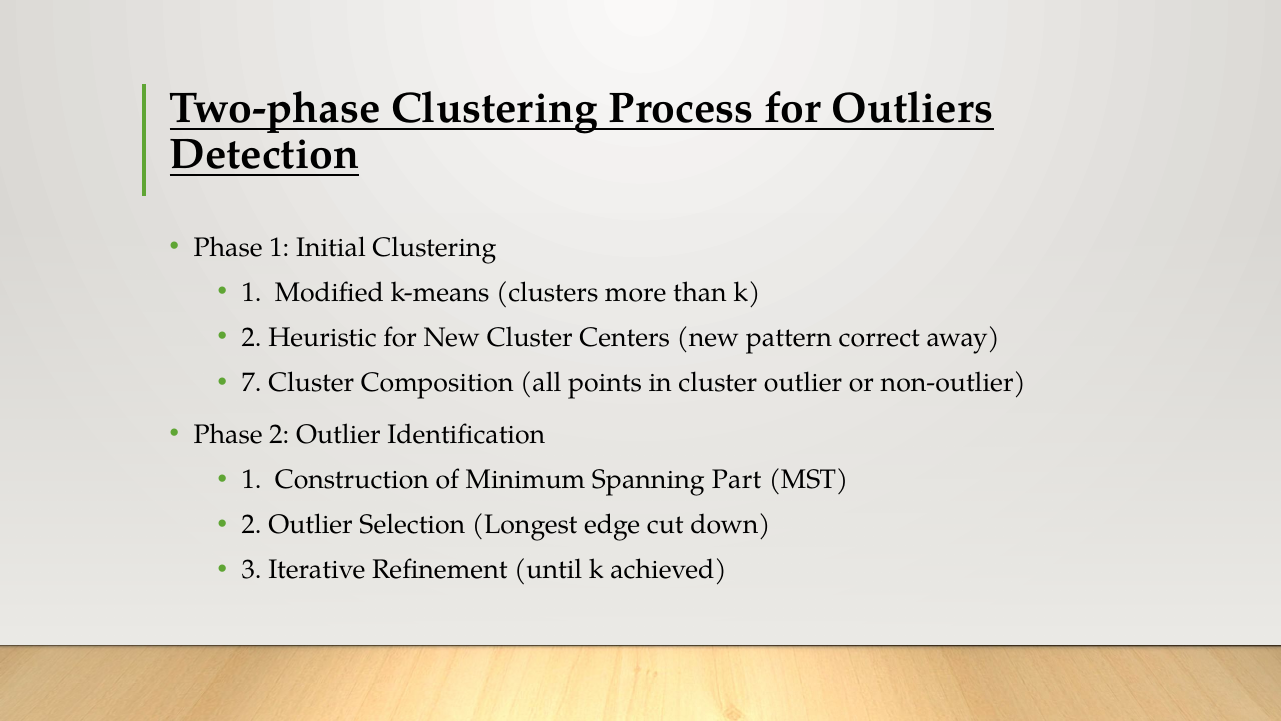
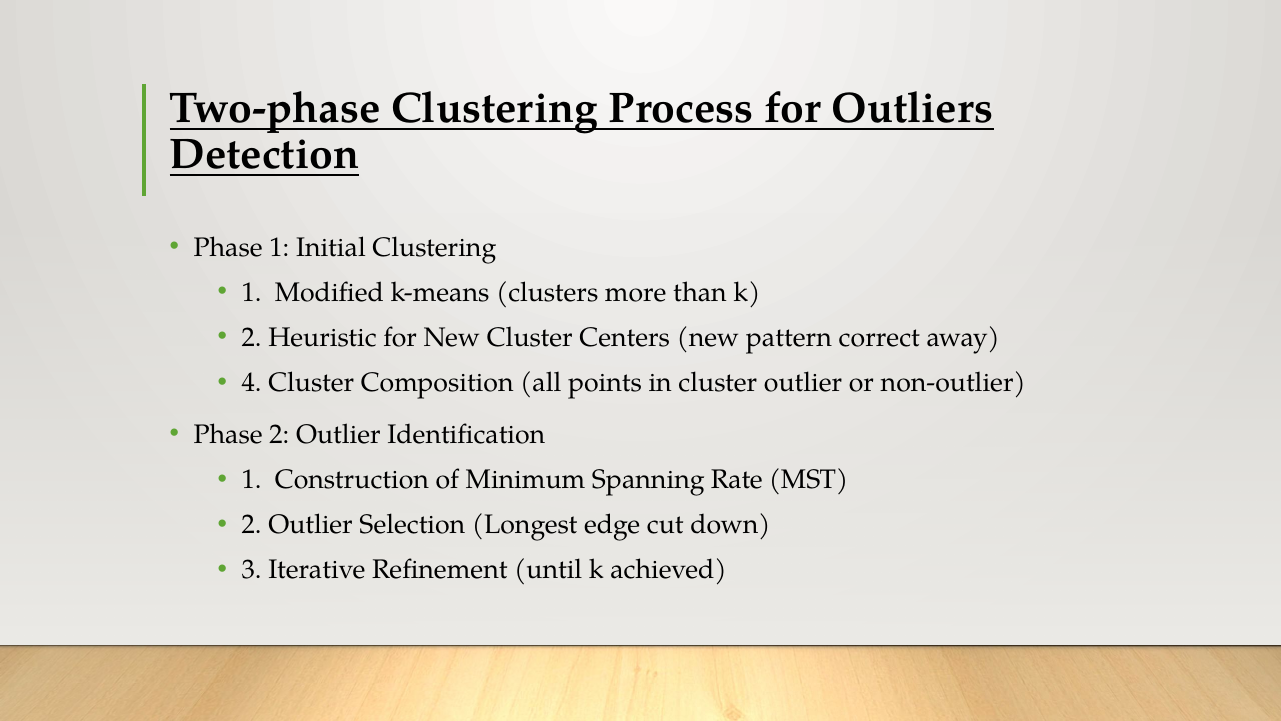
7: 7 -> 4 (252, 383)
Part: Part -> Rate (737, 480)
